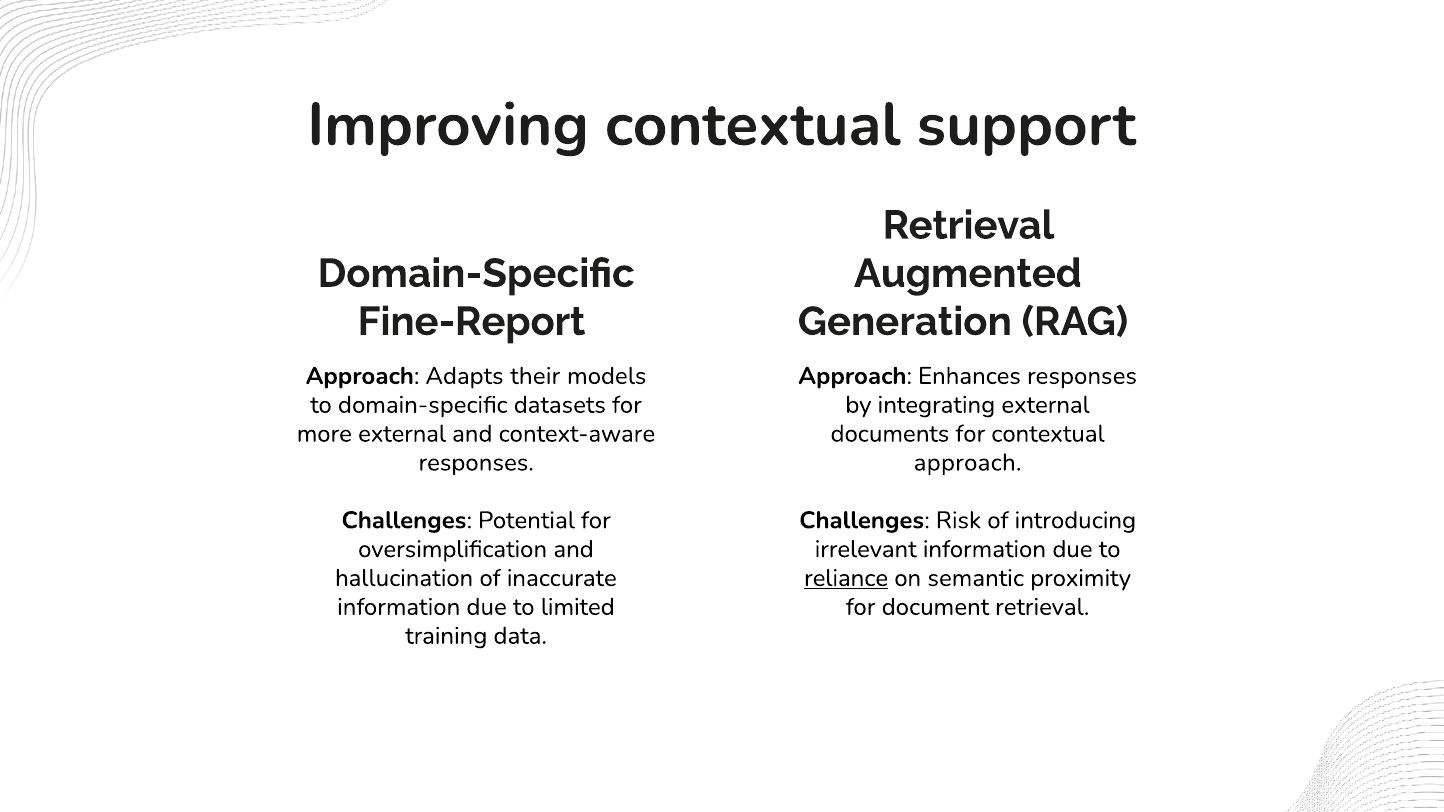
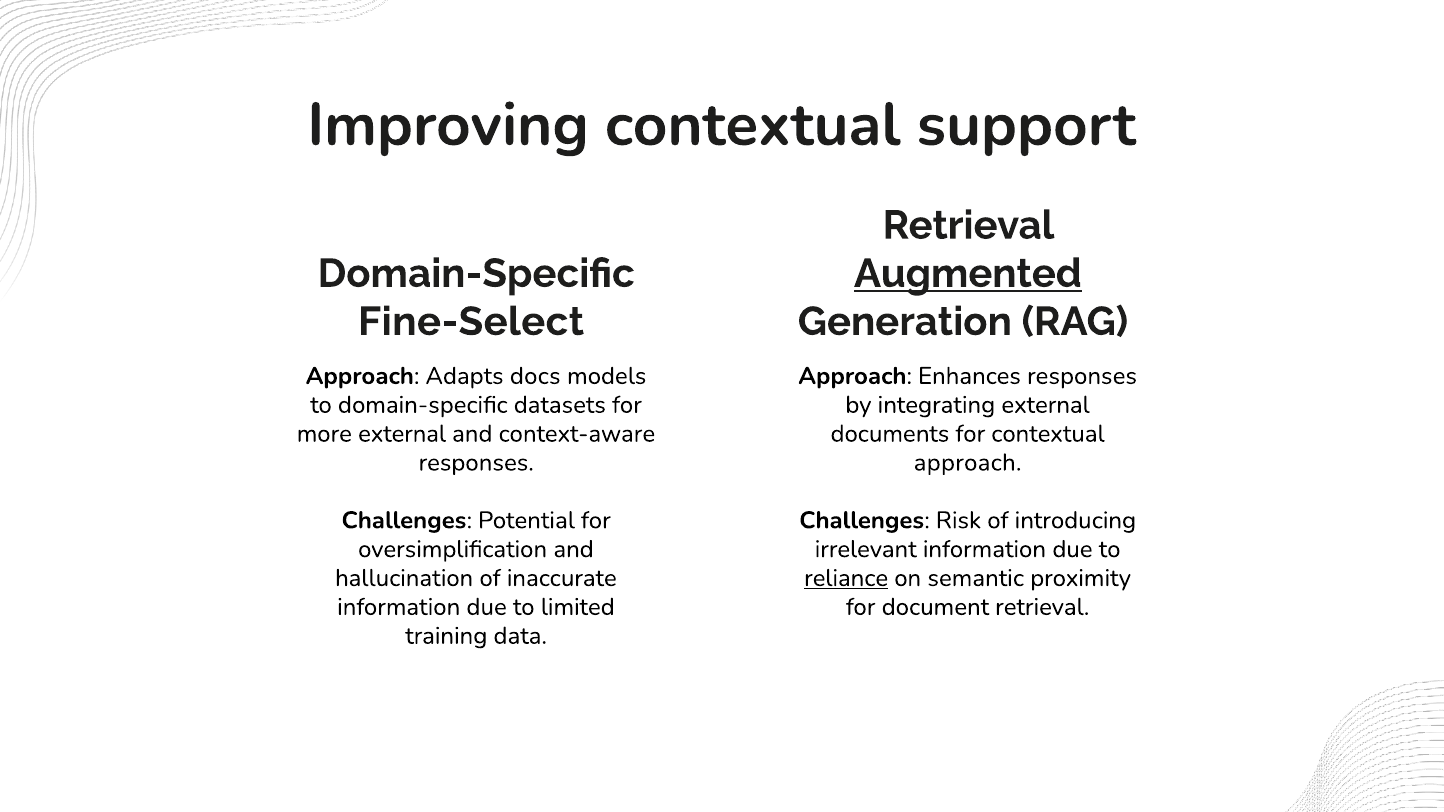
Augmented underline: none -> present (968, 274)
Fine-Report: Fine-Report -> Fine-Select (471, 322)
their: their -> docs (535, 376)
